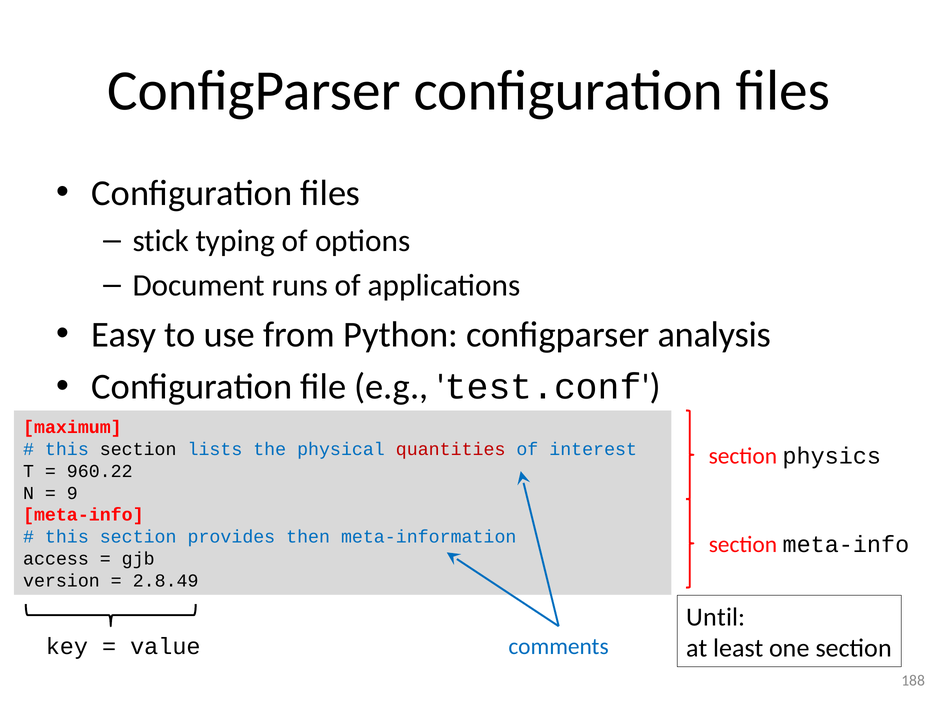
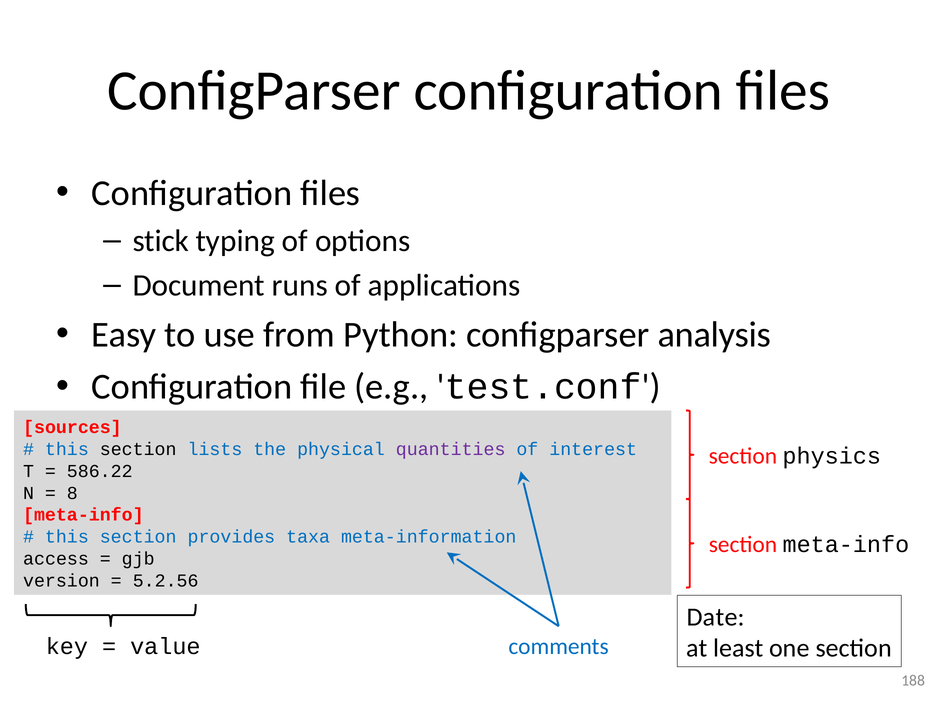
maximum: maximum -> sources (72, 428)
quantities colour: red -> purple (451, 450)
960.22: 960.22 -> 586.22 (100, 471)
9: 9 -> 8 (72, 493)
then: then -> taxa (308, 537)
2.8.49: 2.8.49 -> 5.2.56 (166, 581)
Until: Until -> Date (716, 618)
